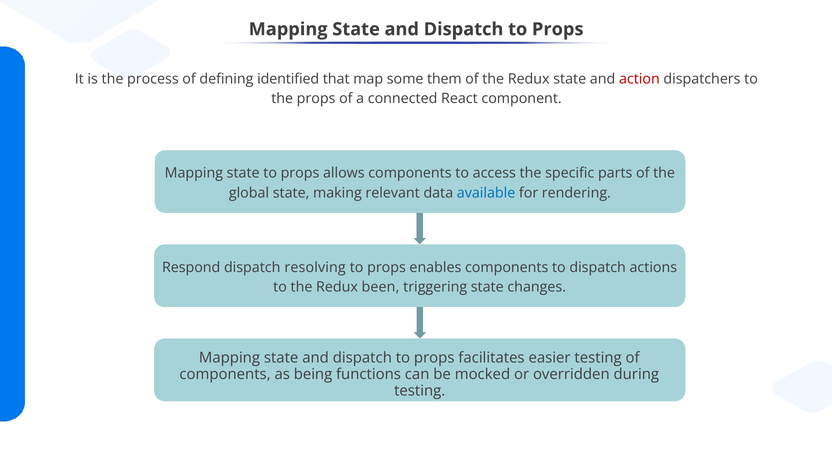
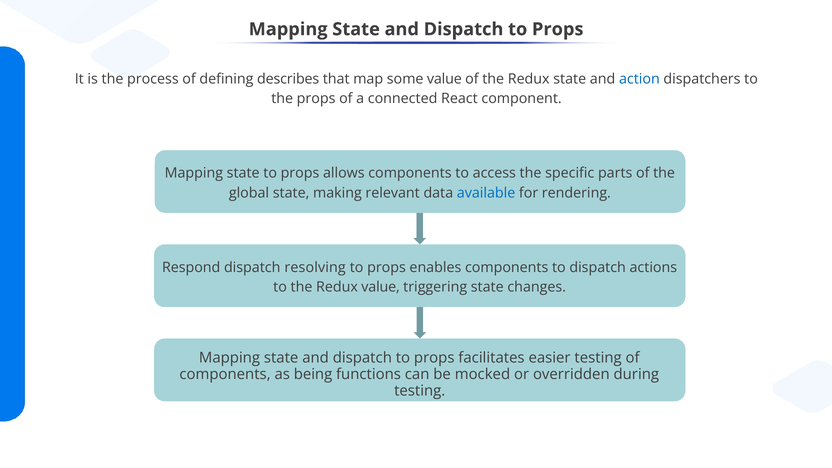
identified: identified -> describes (288, 79)
some them: them -> value (444, 79)
action colour: red -> blue (639, 79)
Redux been: been -> value (381, 287)
